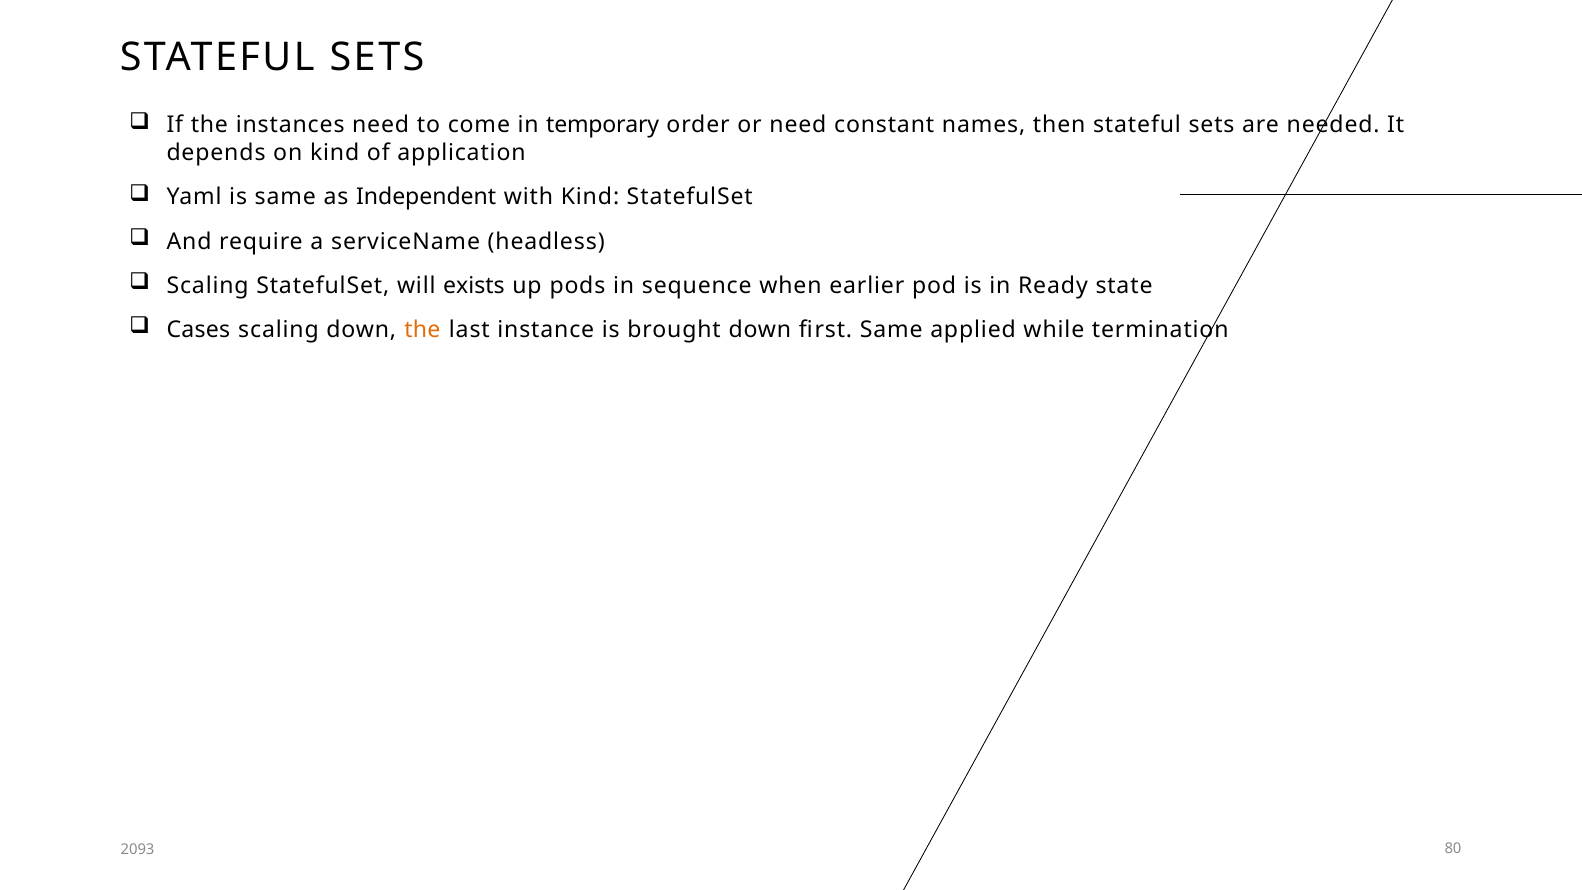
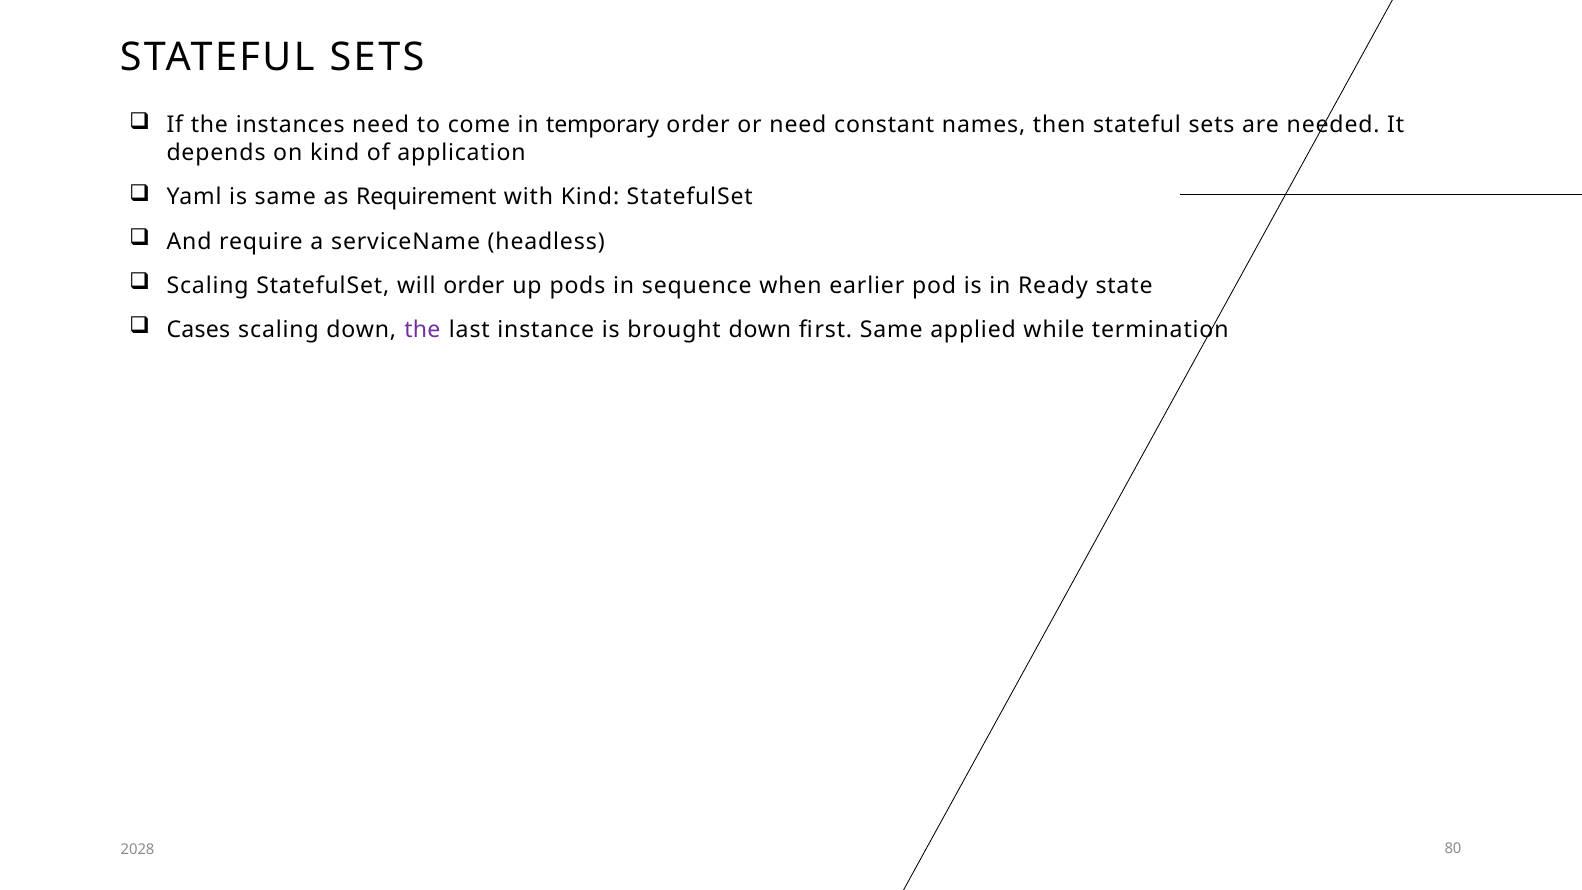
Independent: Independent -> Requirement (426, 197)
will exists: exists -> order (474, 286)
the colour: orange -> purple (422, 330)
2093: 2093 -> 2028 (138, 849)
